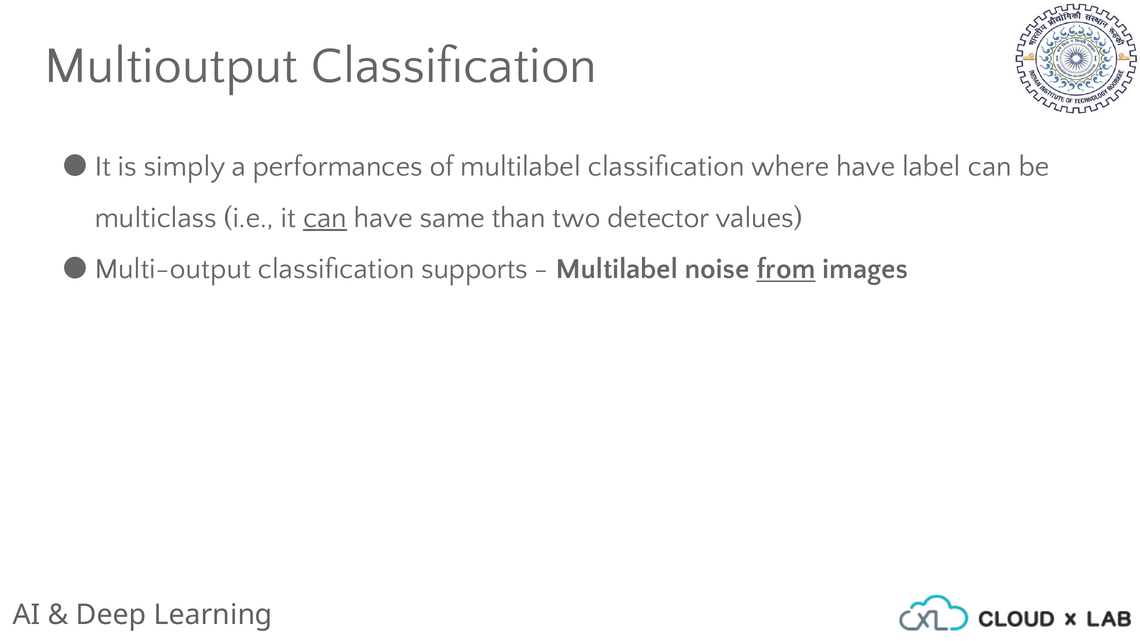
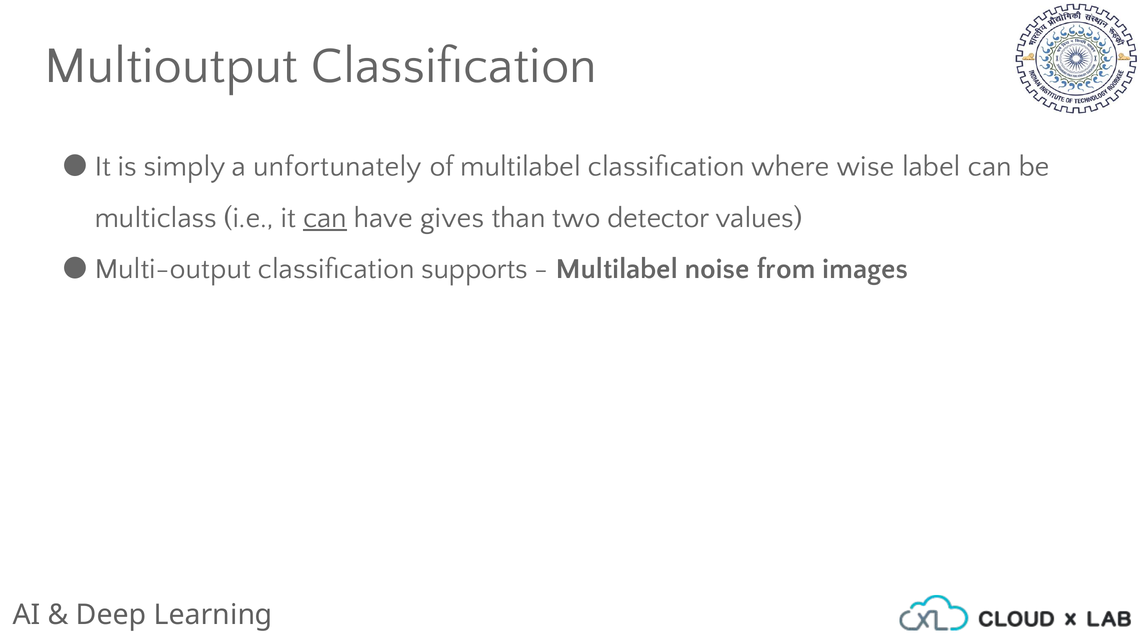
performances: performances -> unfortunately (337, 166)
where have: have -> wise (866, 166)
same: same -> gives (452, 218)
from underline: present -> none (786, 269)
